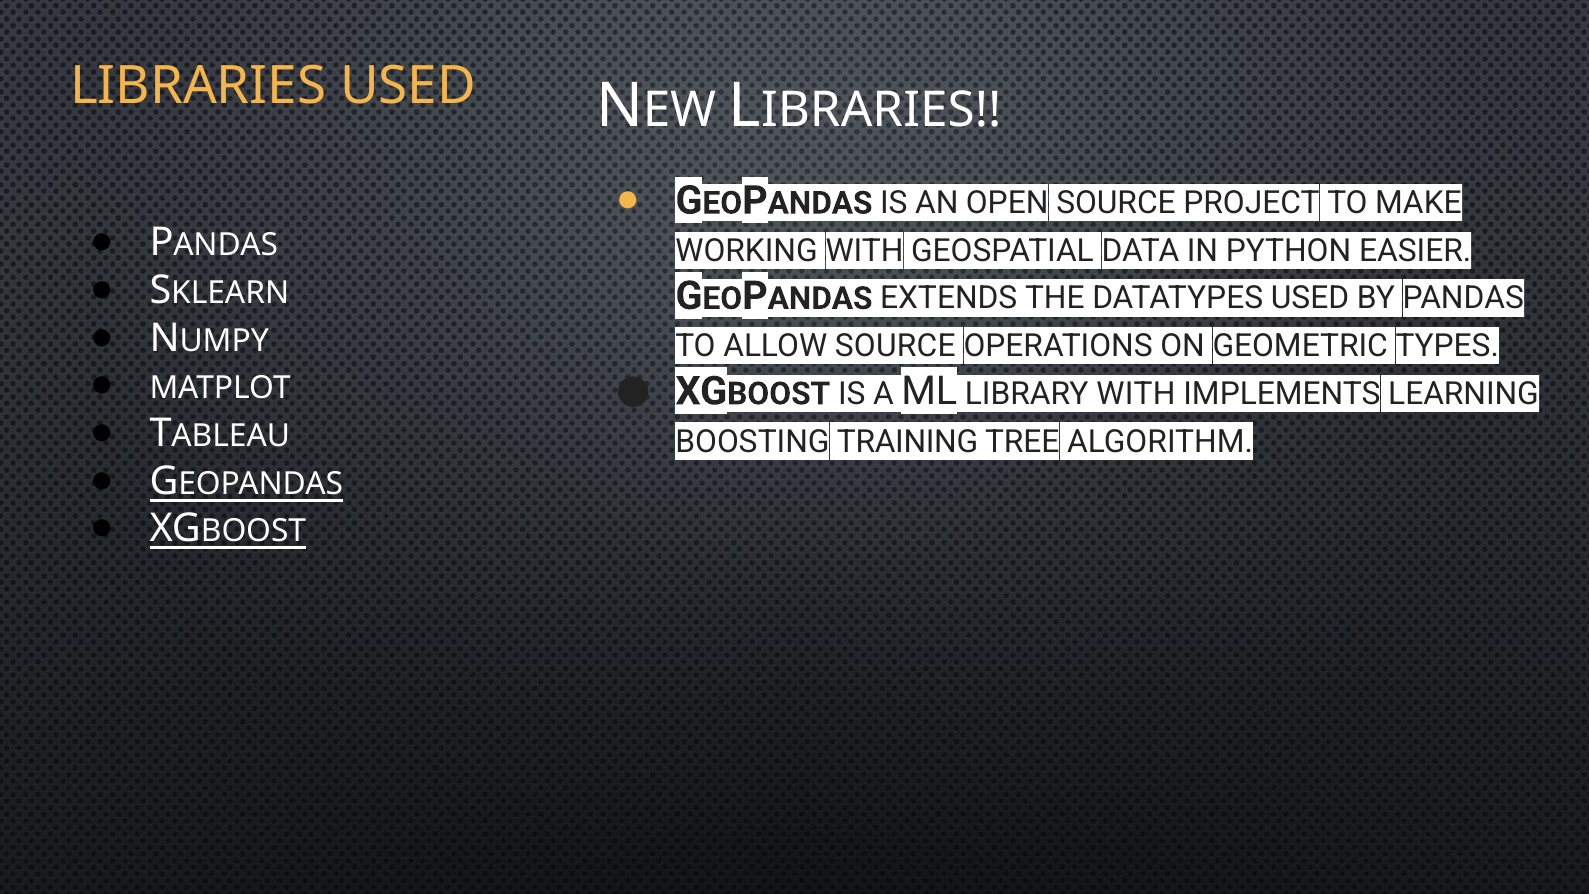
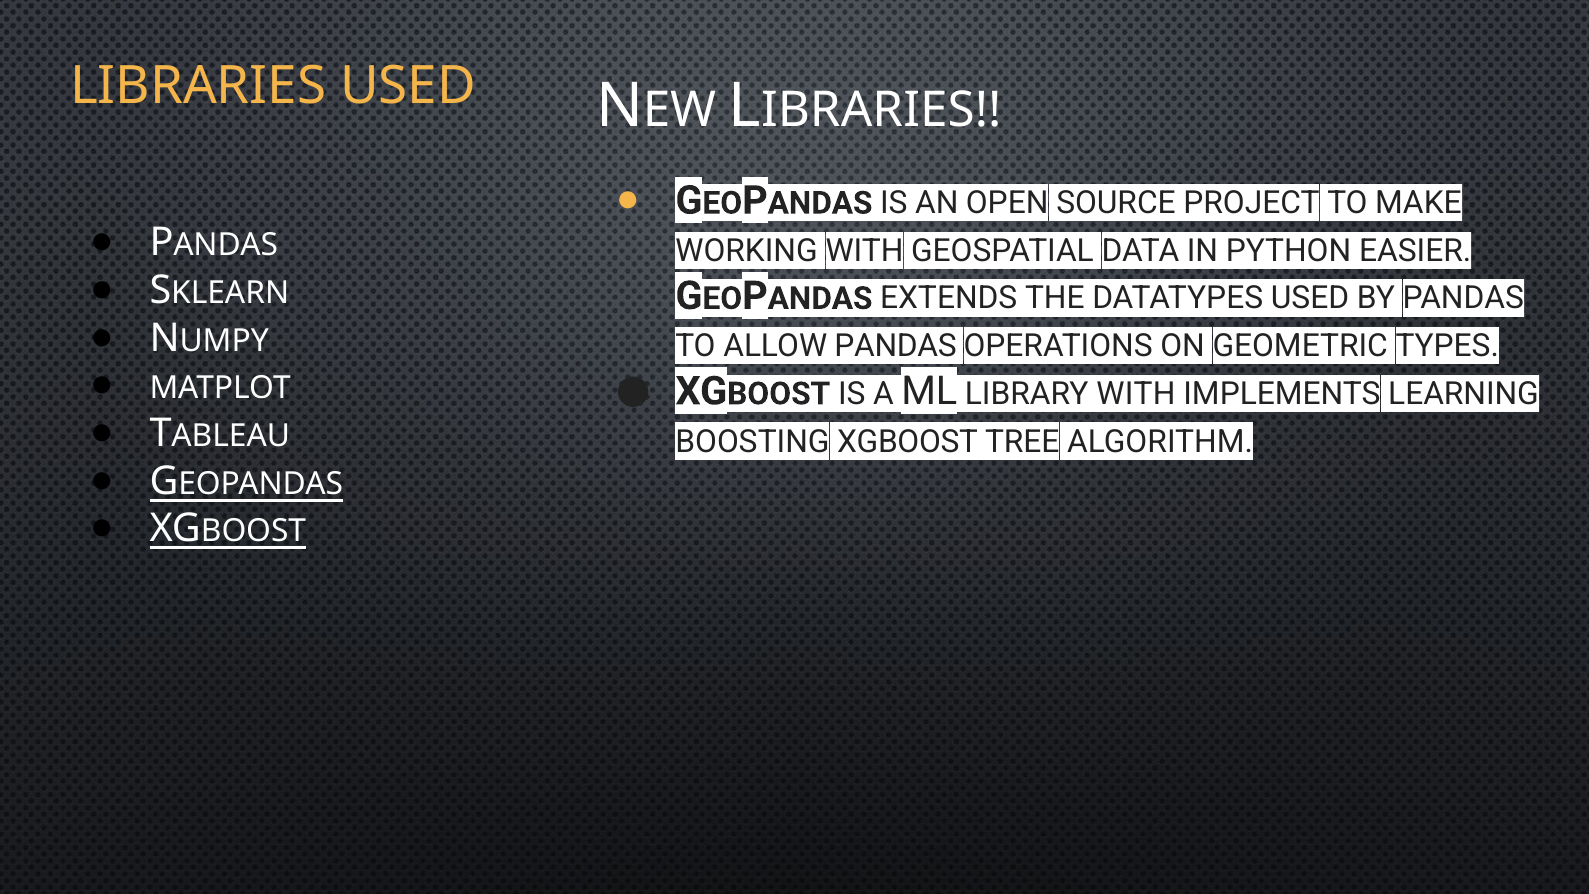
ALLOW SOURCE: SOURCE -> PANDAS (896, 346)
TRAINING: TRAINING -> XGBOOST (908, 441)
